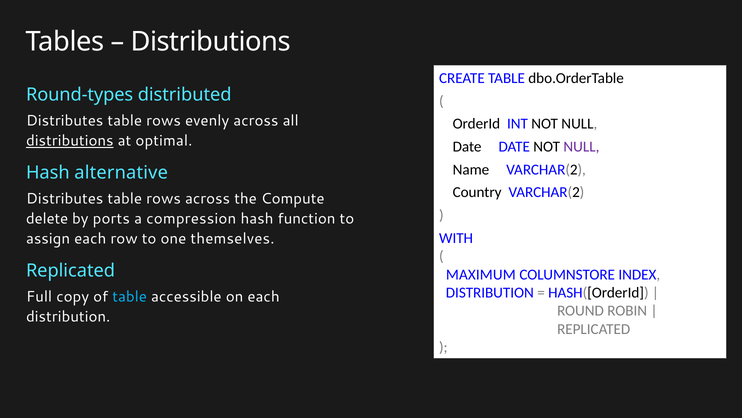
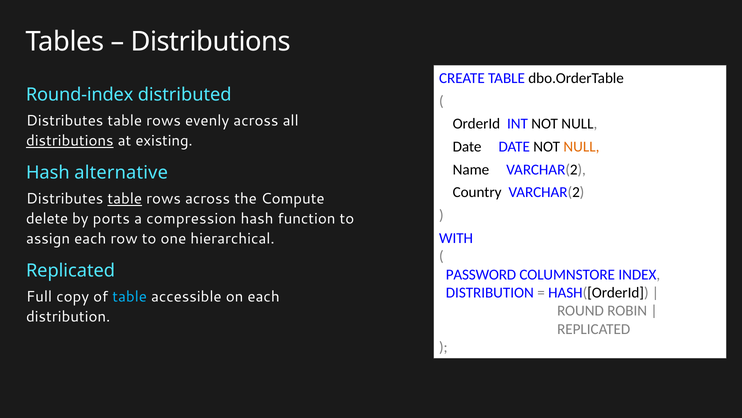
Round-types: Round-types -> Round-index (80, 95)
optimal: optimal -> existing (164, 141)
NULL colour: purple -> orange (581, 147)
table underline: none -> present (125, 199)
themselves: themselves -> hierarchical (233, 239)
MAXIMUM: MAXIMUM -> PASSWORD (481, 274)
